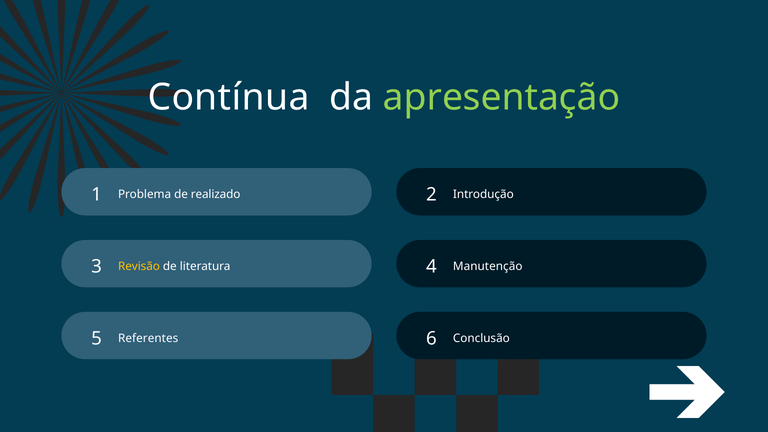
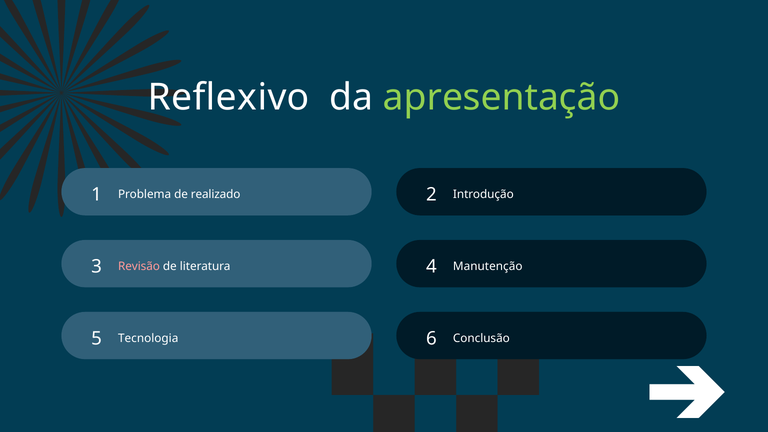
Contínua: Contínua -> Reflexivo (229, 97)
Revisão colour: yellow -> pink (139, 266)
Referentes: Referentes -> Tecnologia (148, 338)
